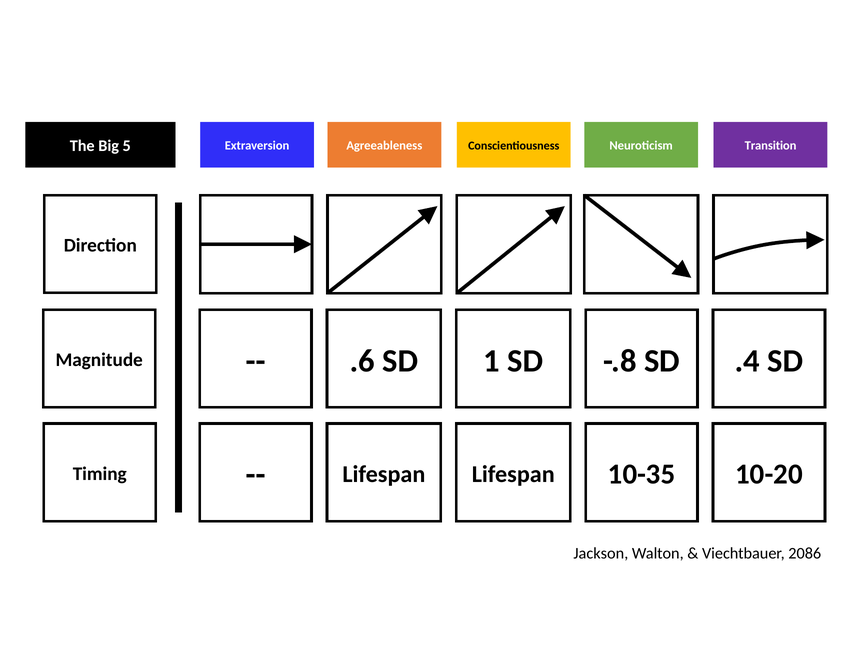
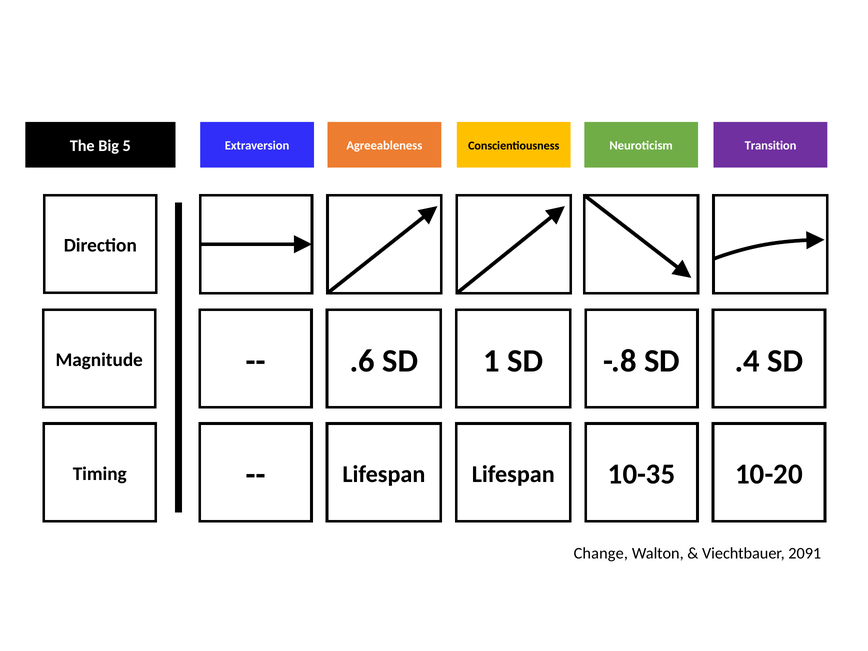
Jackson: Jackson -> Change (601, 553)
2086: 2086 -> 2091 (805, 553)
